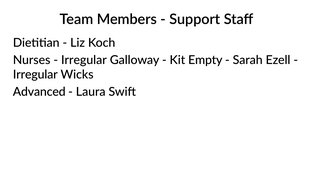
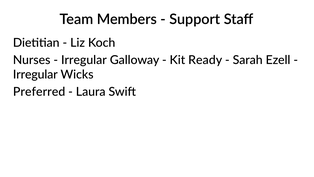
Empty: Empty -> Ready (205, 60)
Advanced: Advanced -> Preferred (39, 92)
